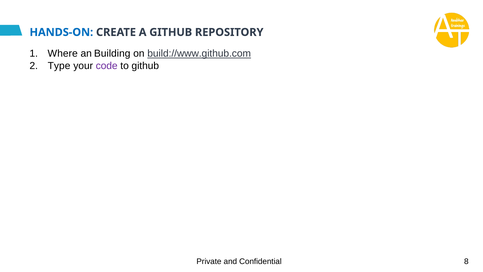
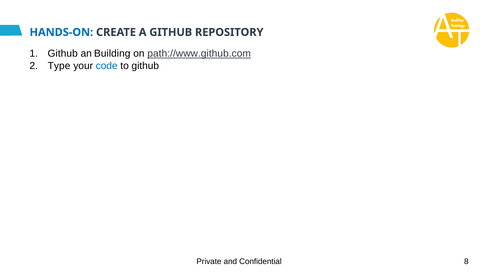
Where: Where -> Github (63, 54)
build://www.github.com: build://www.github.com -> path://www.github.com (199, 54)
code colour: purple -> blue (107, 66)
